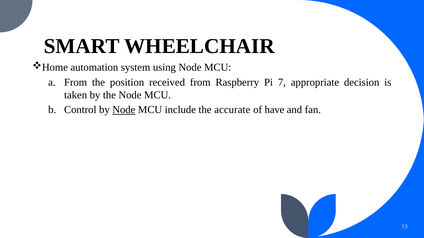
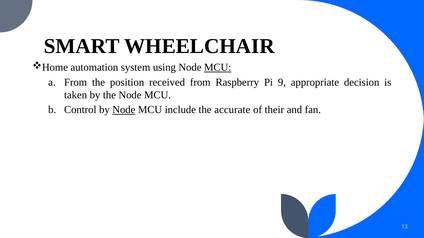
MCU underline: none -> present (218, 67)
7: 7 -> 9 (282, 82)
have: have -> their (274, 110)
